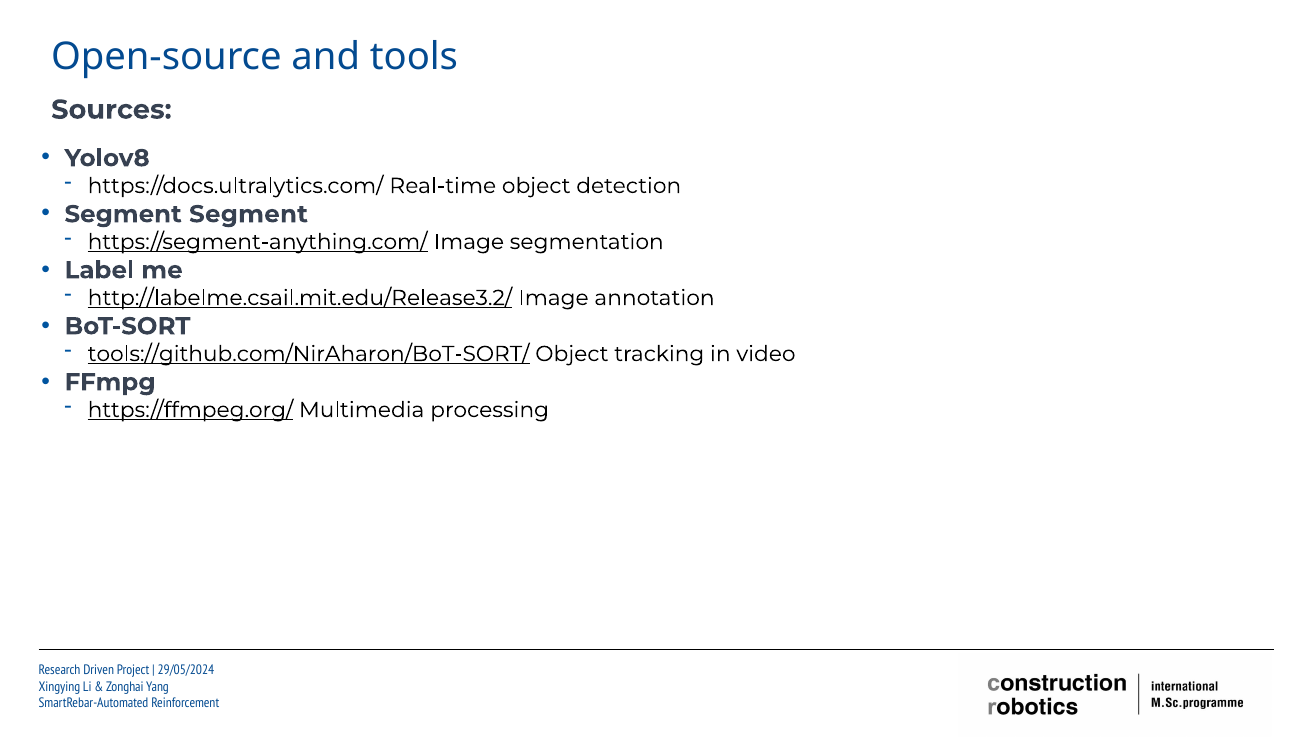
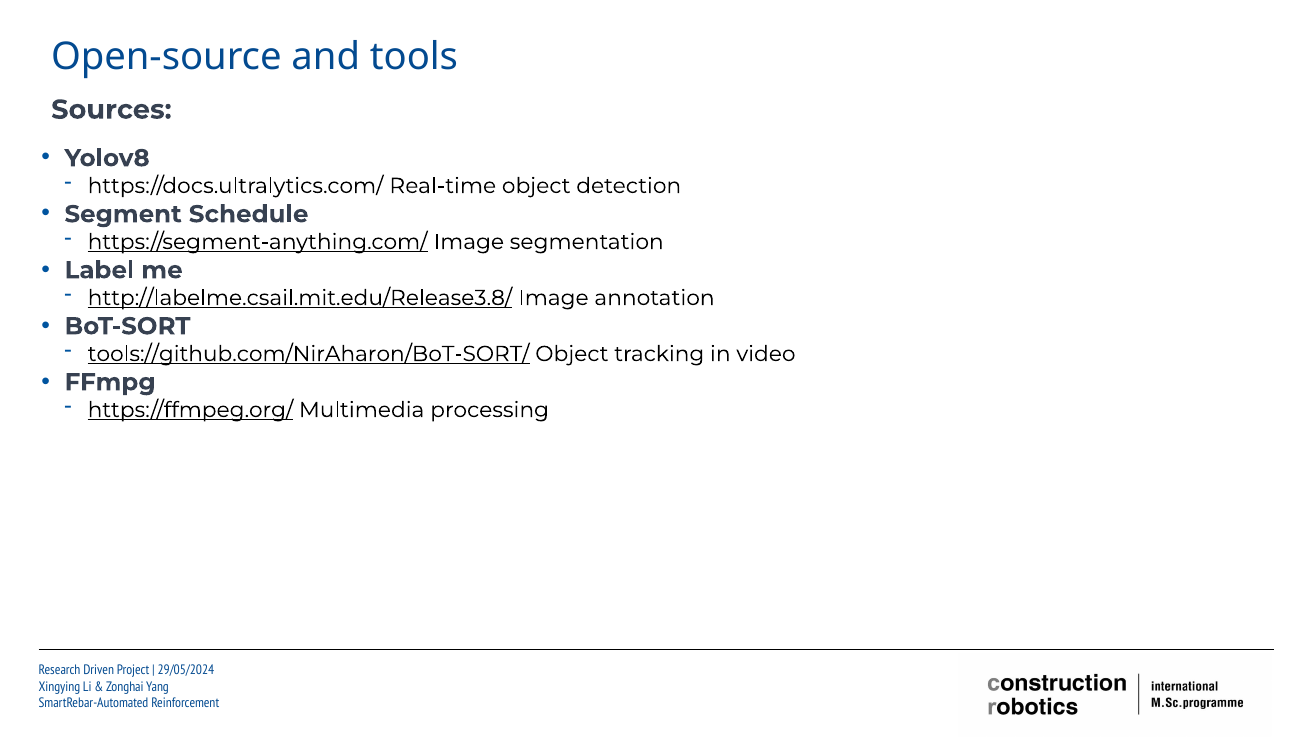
Segment Segment: Segment -> Schedule (249, 214)
http://labelme.csail.mit.edu/Release3.2/: http://labelme.csail.mit.edu/Release3.2/ -> http://labelme.csail.mit.edu/Release3.8/ (300, 298)
